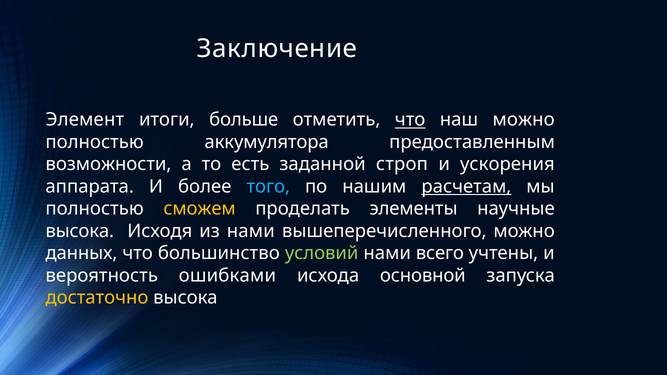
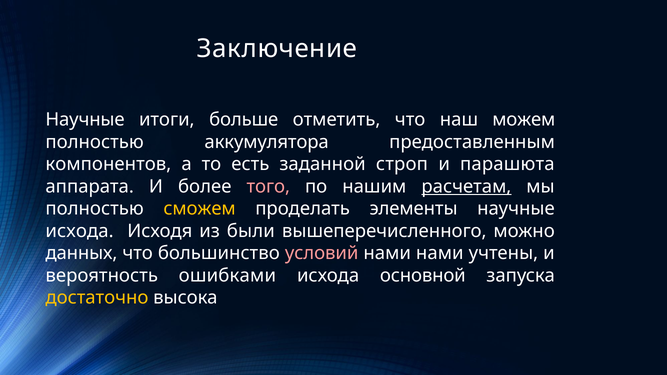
Элемент: Элемент -> Научные (85, 120)
что underline: present -> none (410, 120)
наш можно: можно -> можем (524, 120)
возможности: возможности -> компонентов (108, 164)
ускорения: ускорения -> парашюта (507, 164)
того colour: light blue -> pink (268, 187)
высока: высока -> исхода (80, 231)
из нами: нами -> были (251, 231)
условий colour: light green -> pink (322, 253)
нами всего: всего -> нами (440, 253)
